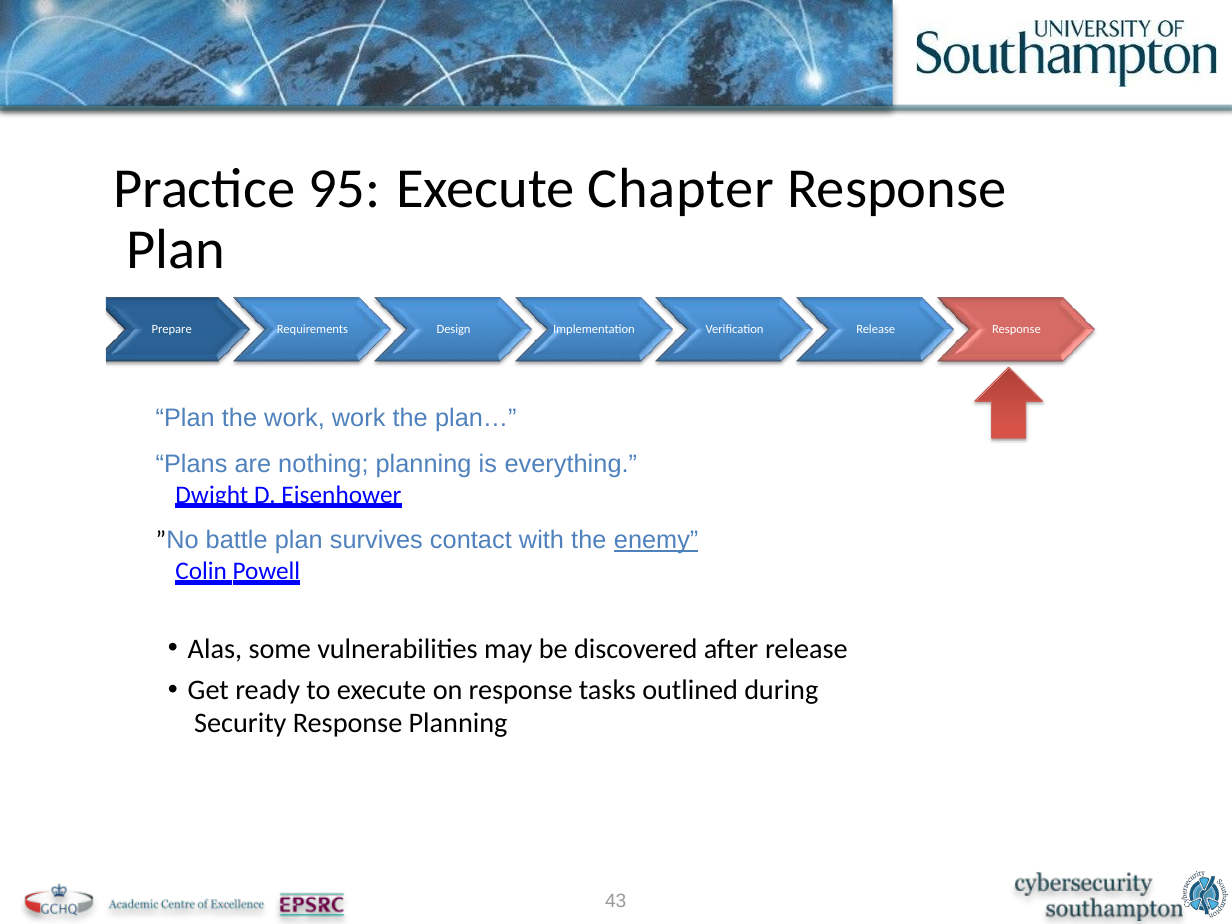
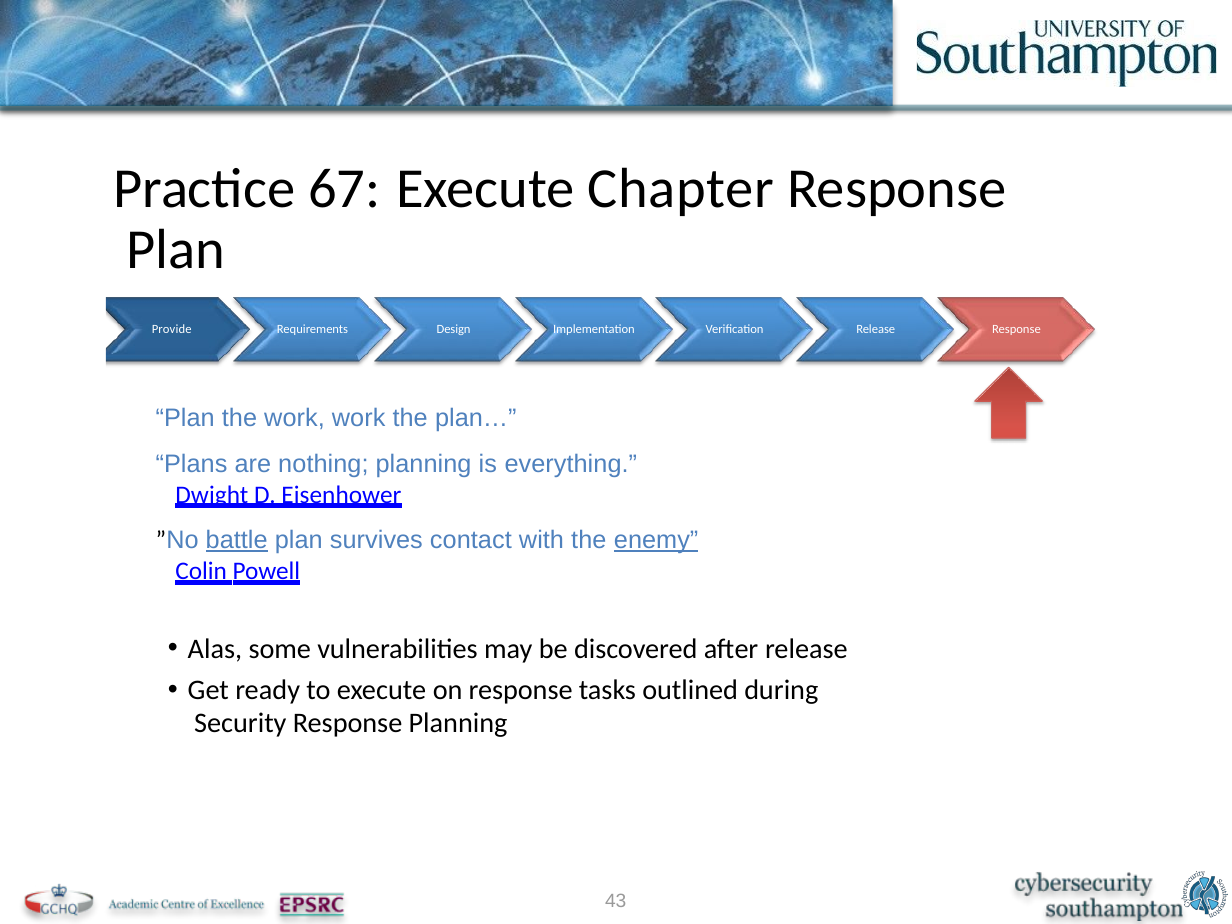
95: 95 -> 67 (344, 189)
Prepare: Prepare -> Provide (172, 329)
battle underline: none -> present (237, 540)
